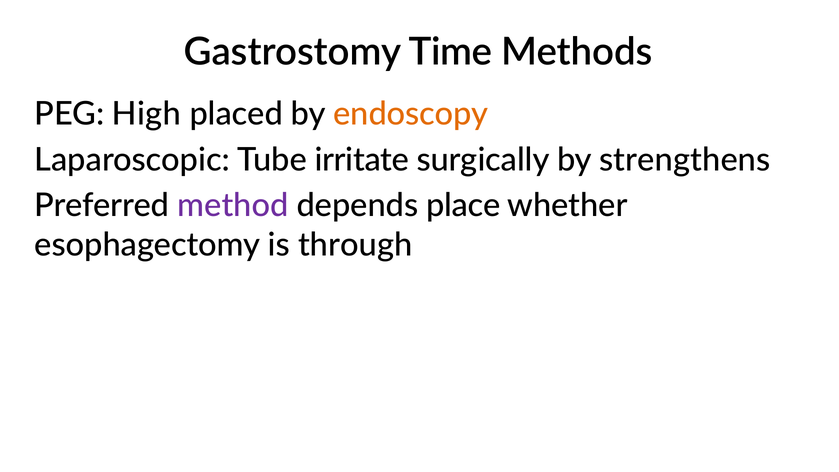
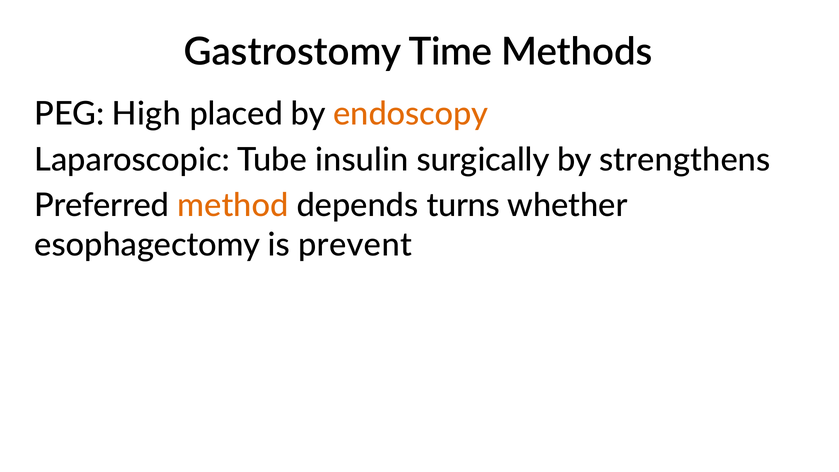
irritate: irritate -> insulin (362, 160)
method colour: purple -> orange (233, 206)
place: place -> turns (463, 206)
through: through -> prevent (355, 245)
